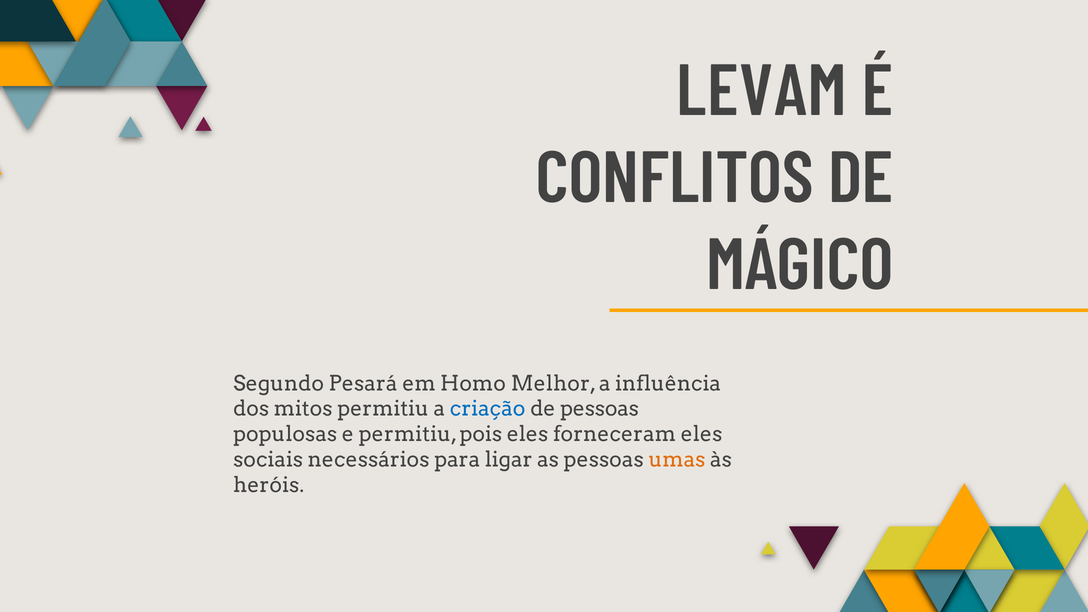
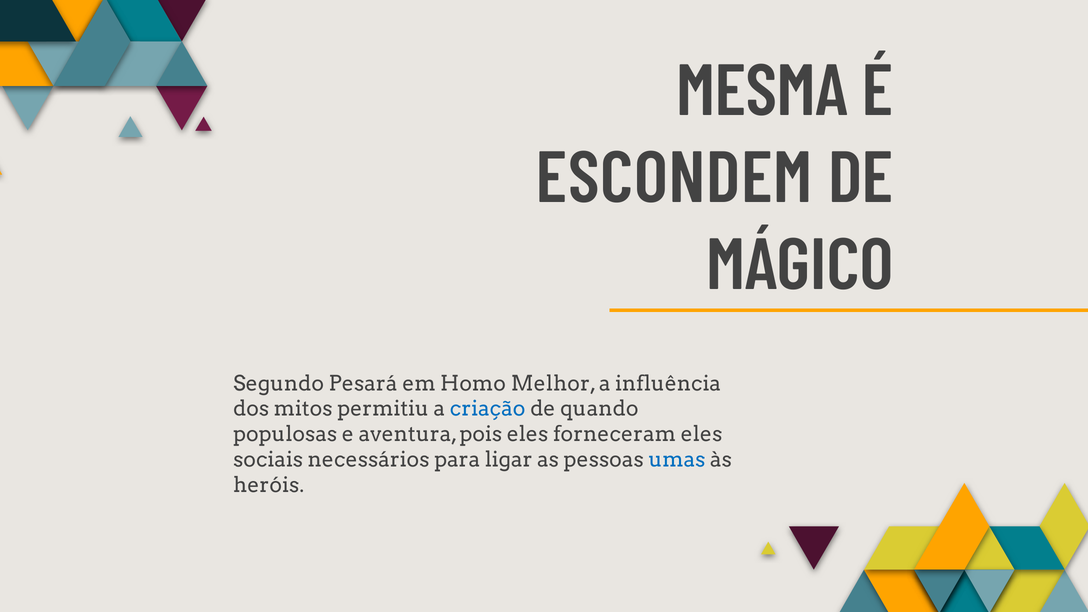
LEVAM: LEVAM -> MESMA (762, 91)
CONFLITOS: CONFLITOS -> ESCONDEM (674, 178)
de pessoas: pessoas -> quando (599, 409)
e permitiu: permitiu -> aventura (408, 434)
umas colour: orange -> blue (677, 460)
